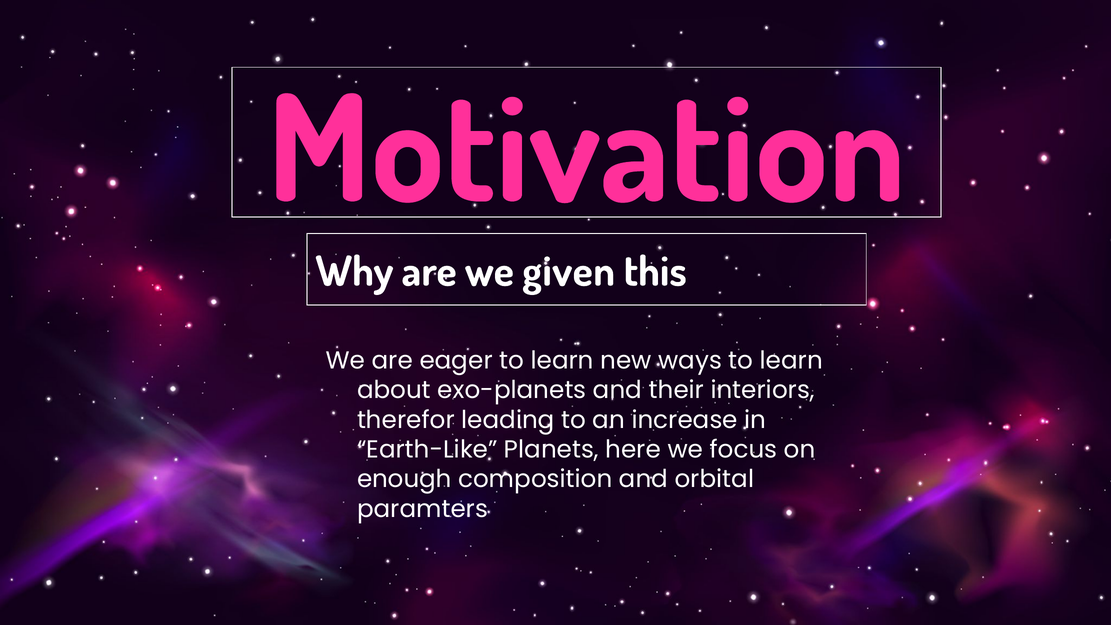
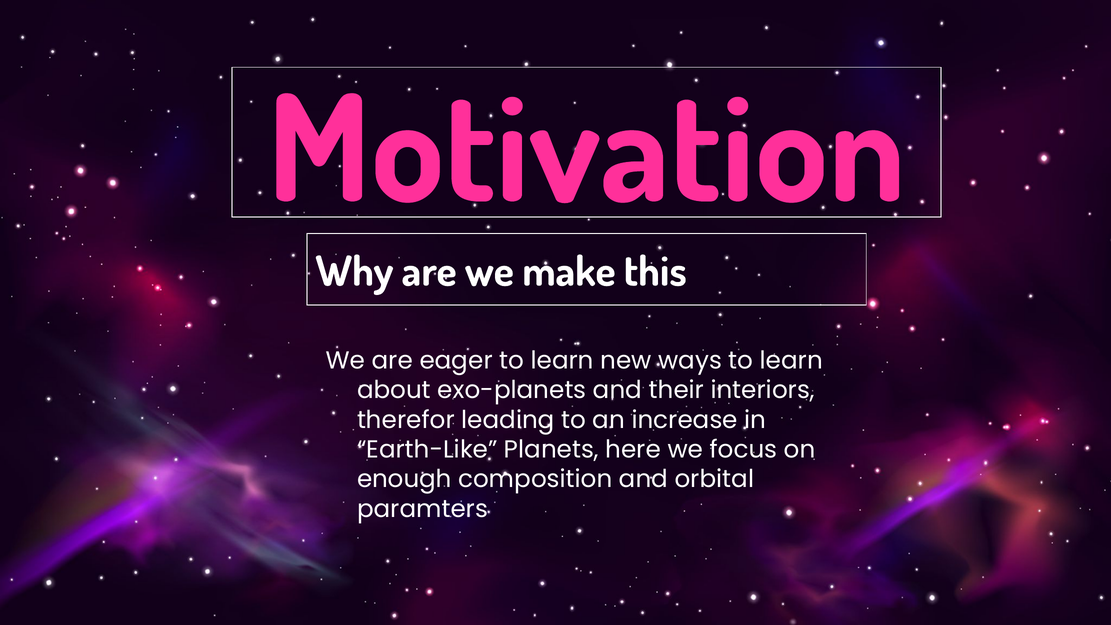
given: given -> make (569, 272)
